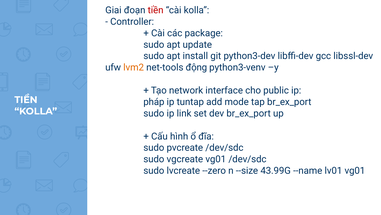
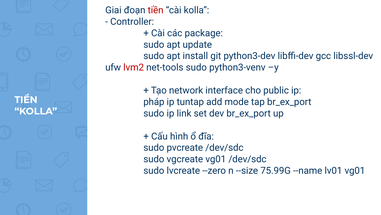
lvm2 colour: orange -> red (134, 67)
net-tools động: động -> sudo (196, 67)
43.99G: 43.99G -> 75.99G (276, 170)
